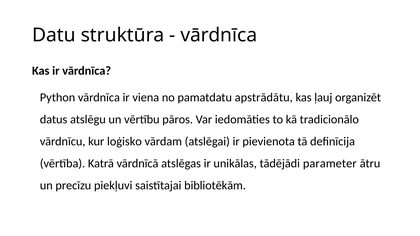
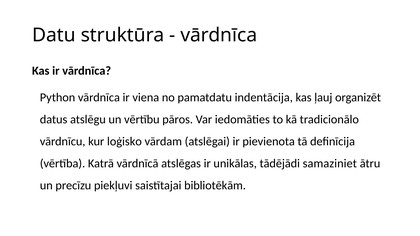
apstrādātu: apstrādātu -> indentācija (264, 98)
parameter: parameter -> samaziniet (330, 164)
